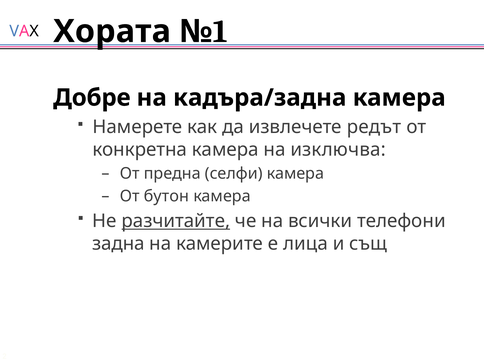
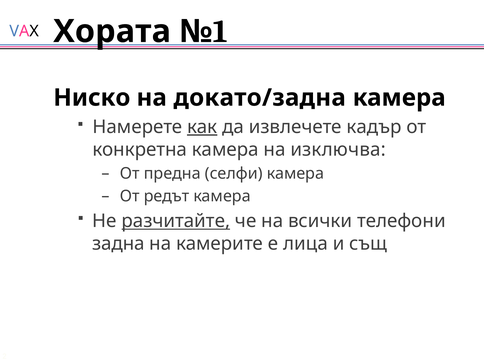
Добре: Добре -> Ниско (92, 98)
кадъра/задна: кадъра/задна -> докато/задна (260, 98)
как underline: none -> present (202, 127)
редът: редът -> кадър (374, 127)
бутон: бутон -> редът (167, 196)
